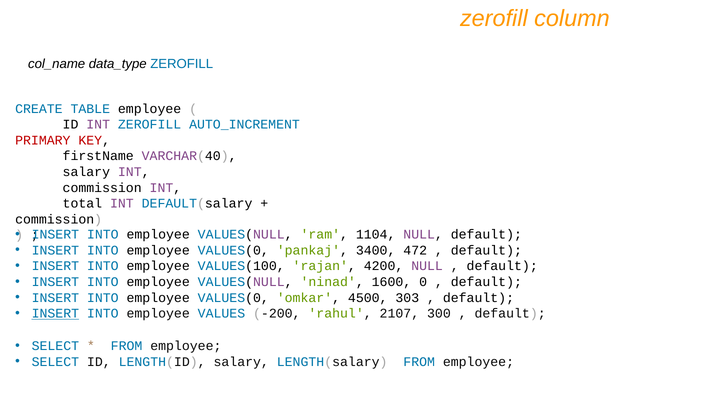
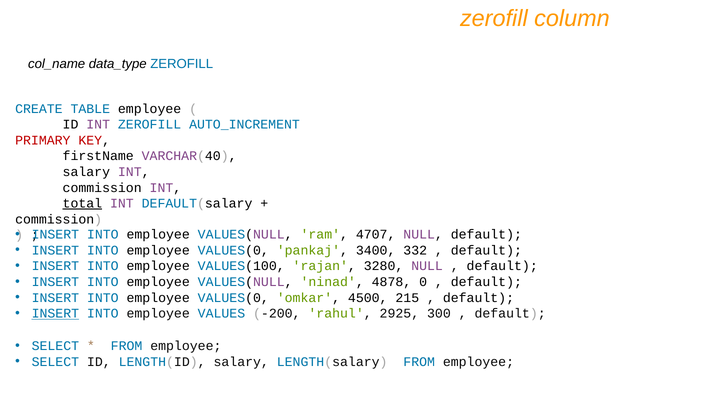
total underline: none -> present (82, 204)
1104: 1104 -> 4707 (376, 235)
472: 472 -> 332 (415, 251)
4200: 4200 -> 3280 (384, 266)
1600: 1600 -> 4878 (391, 282)
303: 303 -> 215 (407, 298)
2107: 2107 -> 2925 (399, 314)
